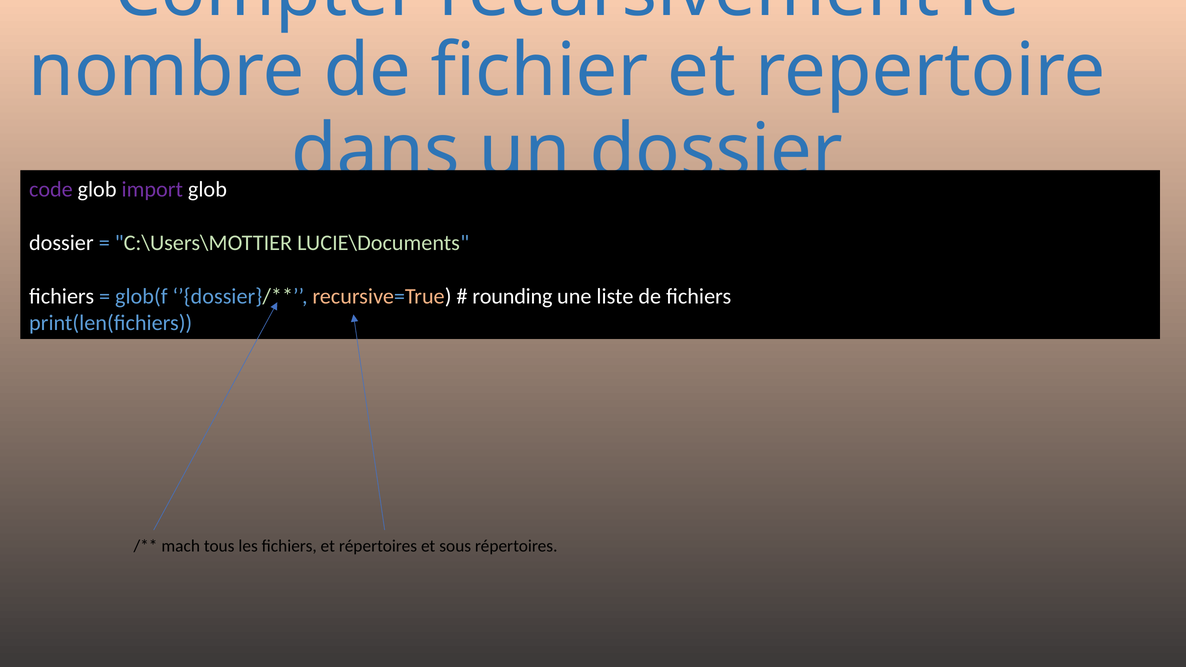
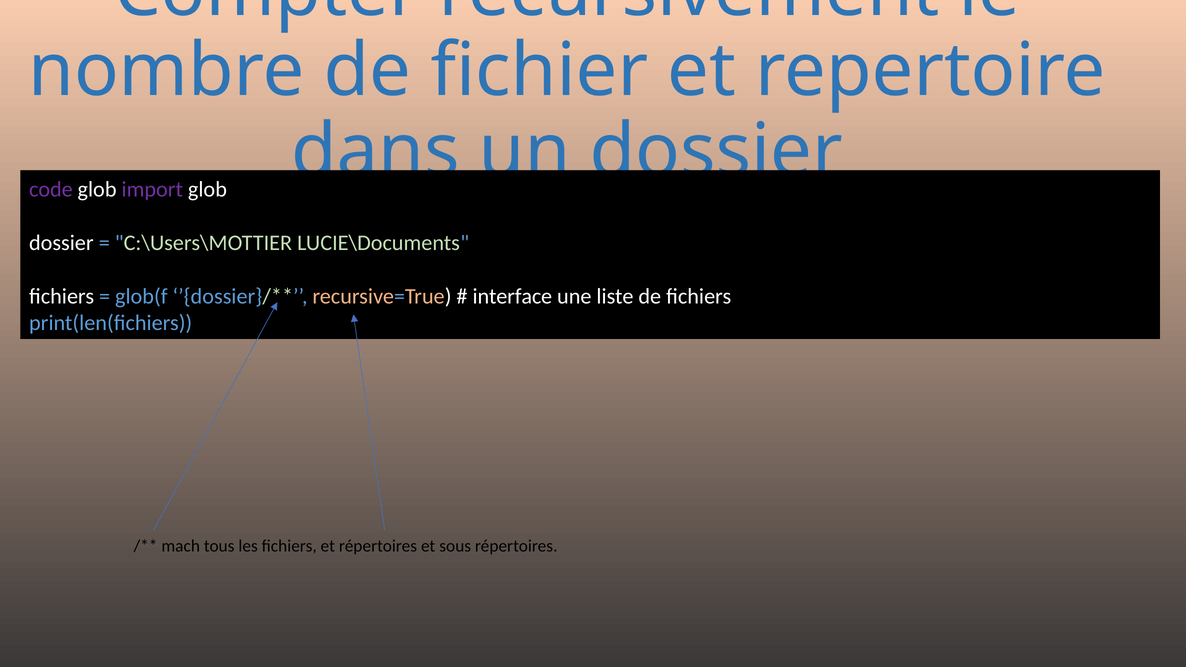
rounding: rounding -> interface (512, 296)
